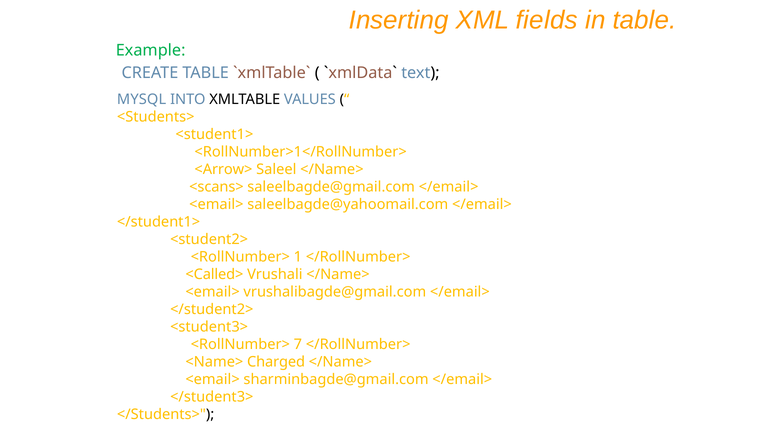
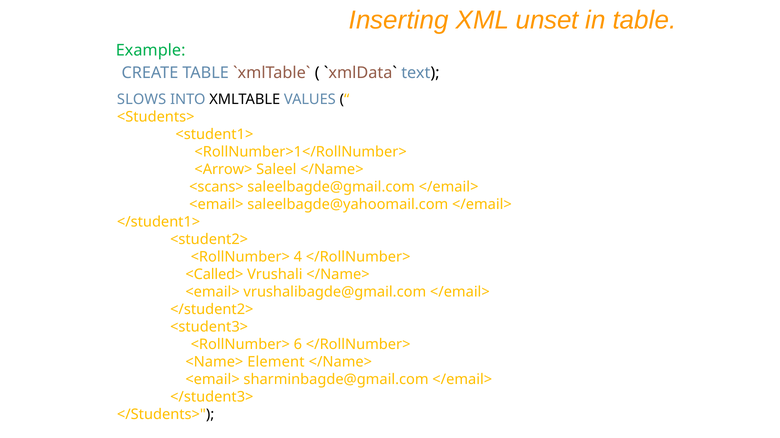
fields: fields -> unset (547, 20)
MYSQL: MYSQL -> SLOWS (142, 99)
1: 1 -> 4 (298, 257)
7: 7 -> 6 (298, 345)
Charged: Charged -> Element (276, 363)
